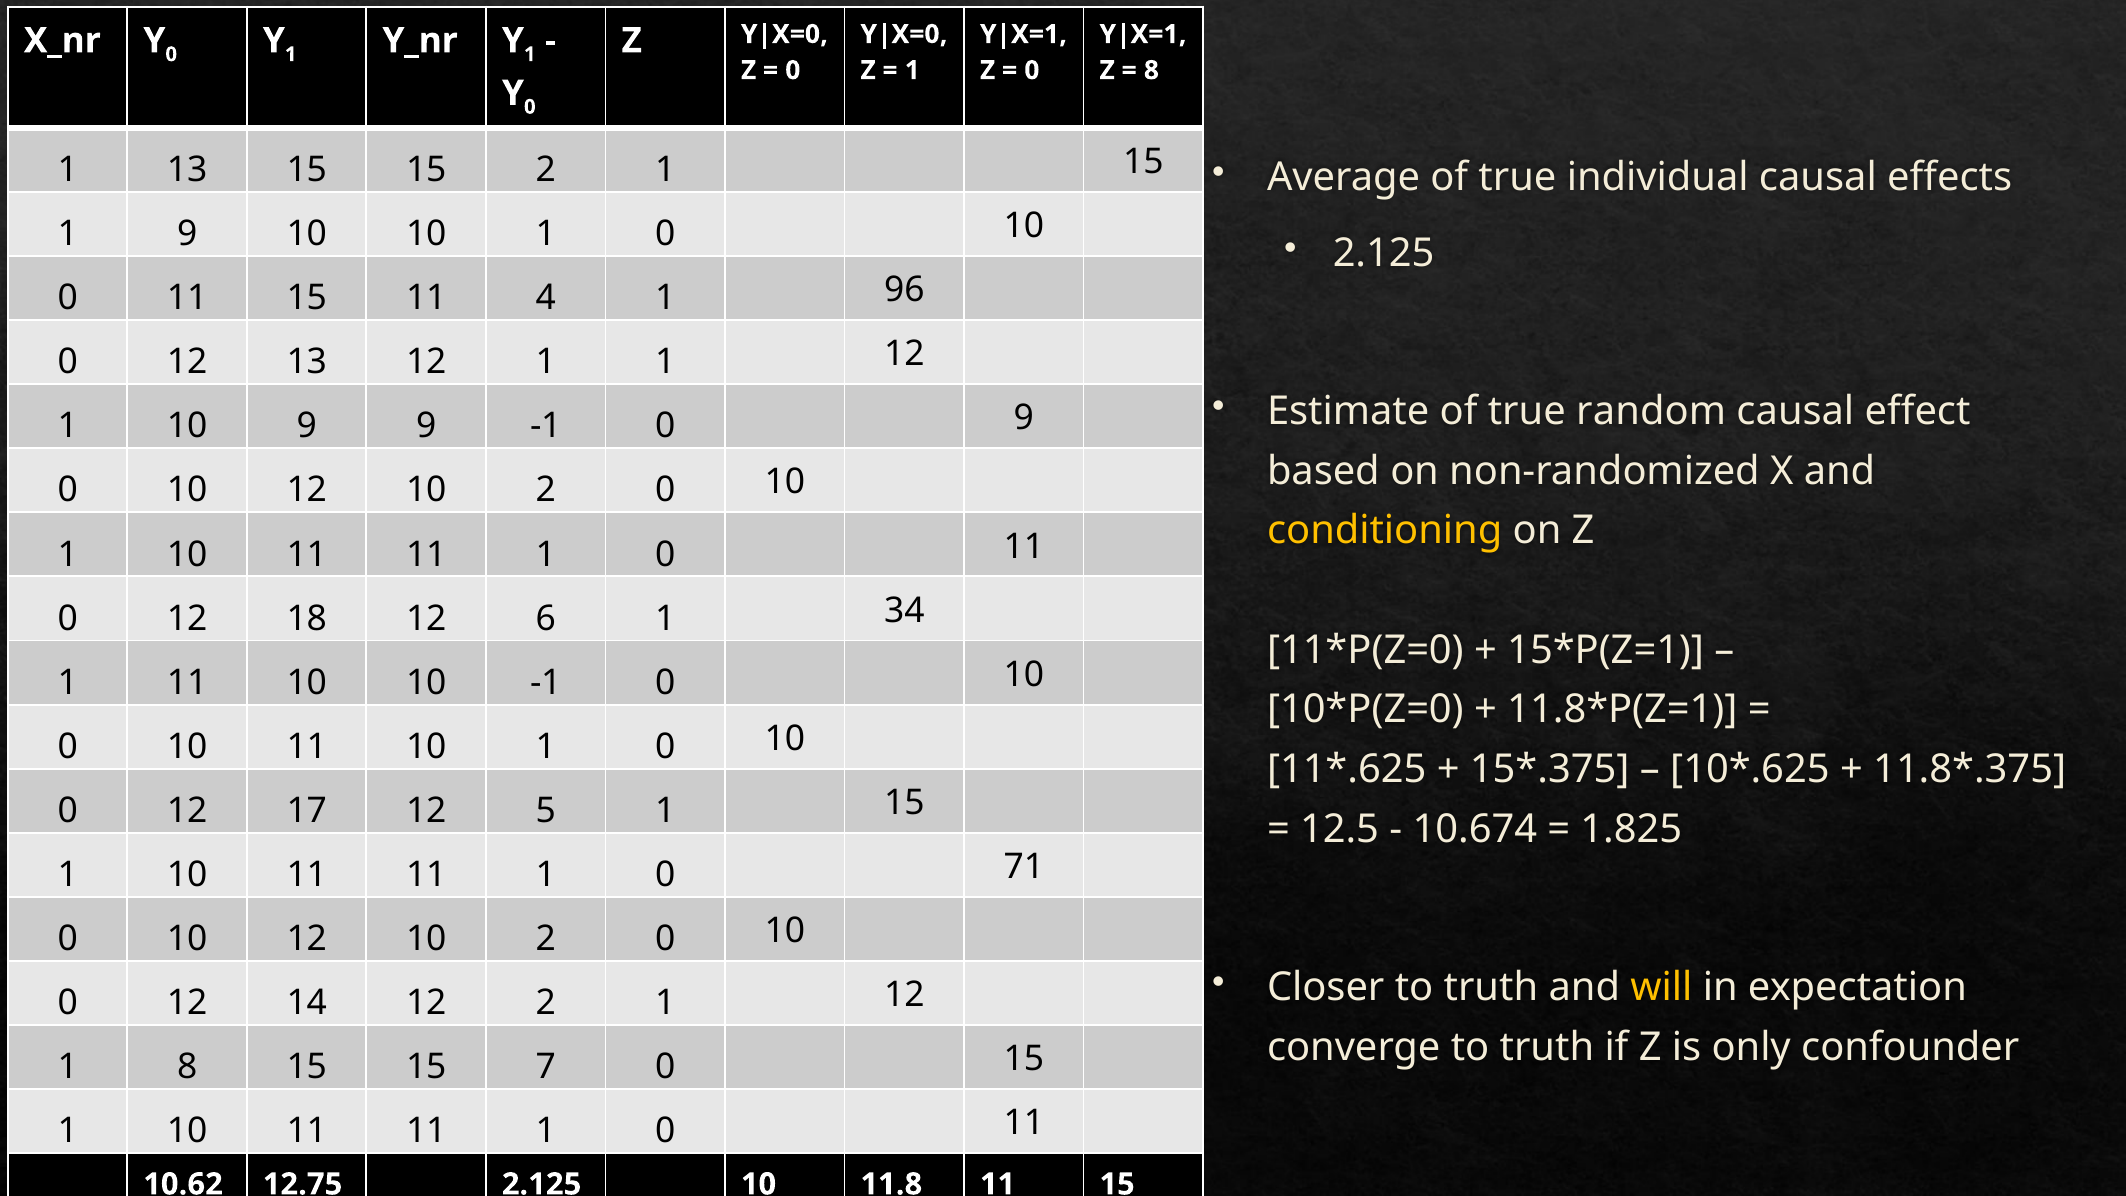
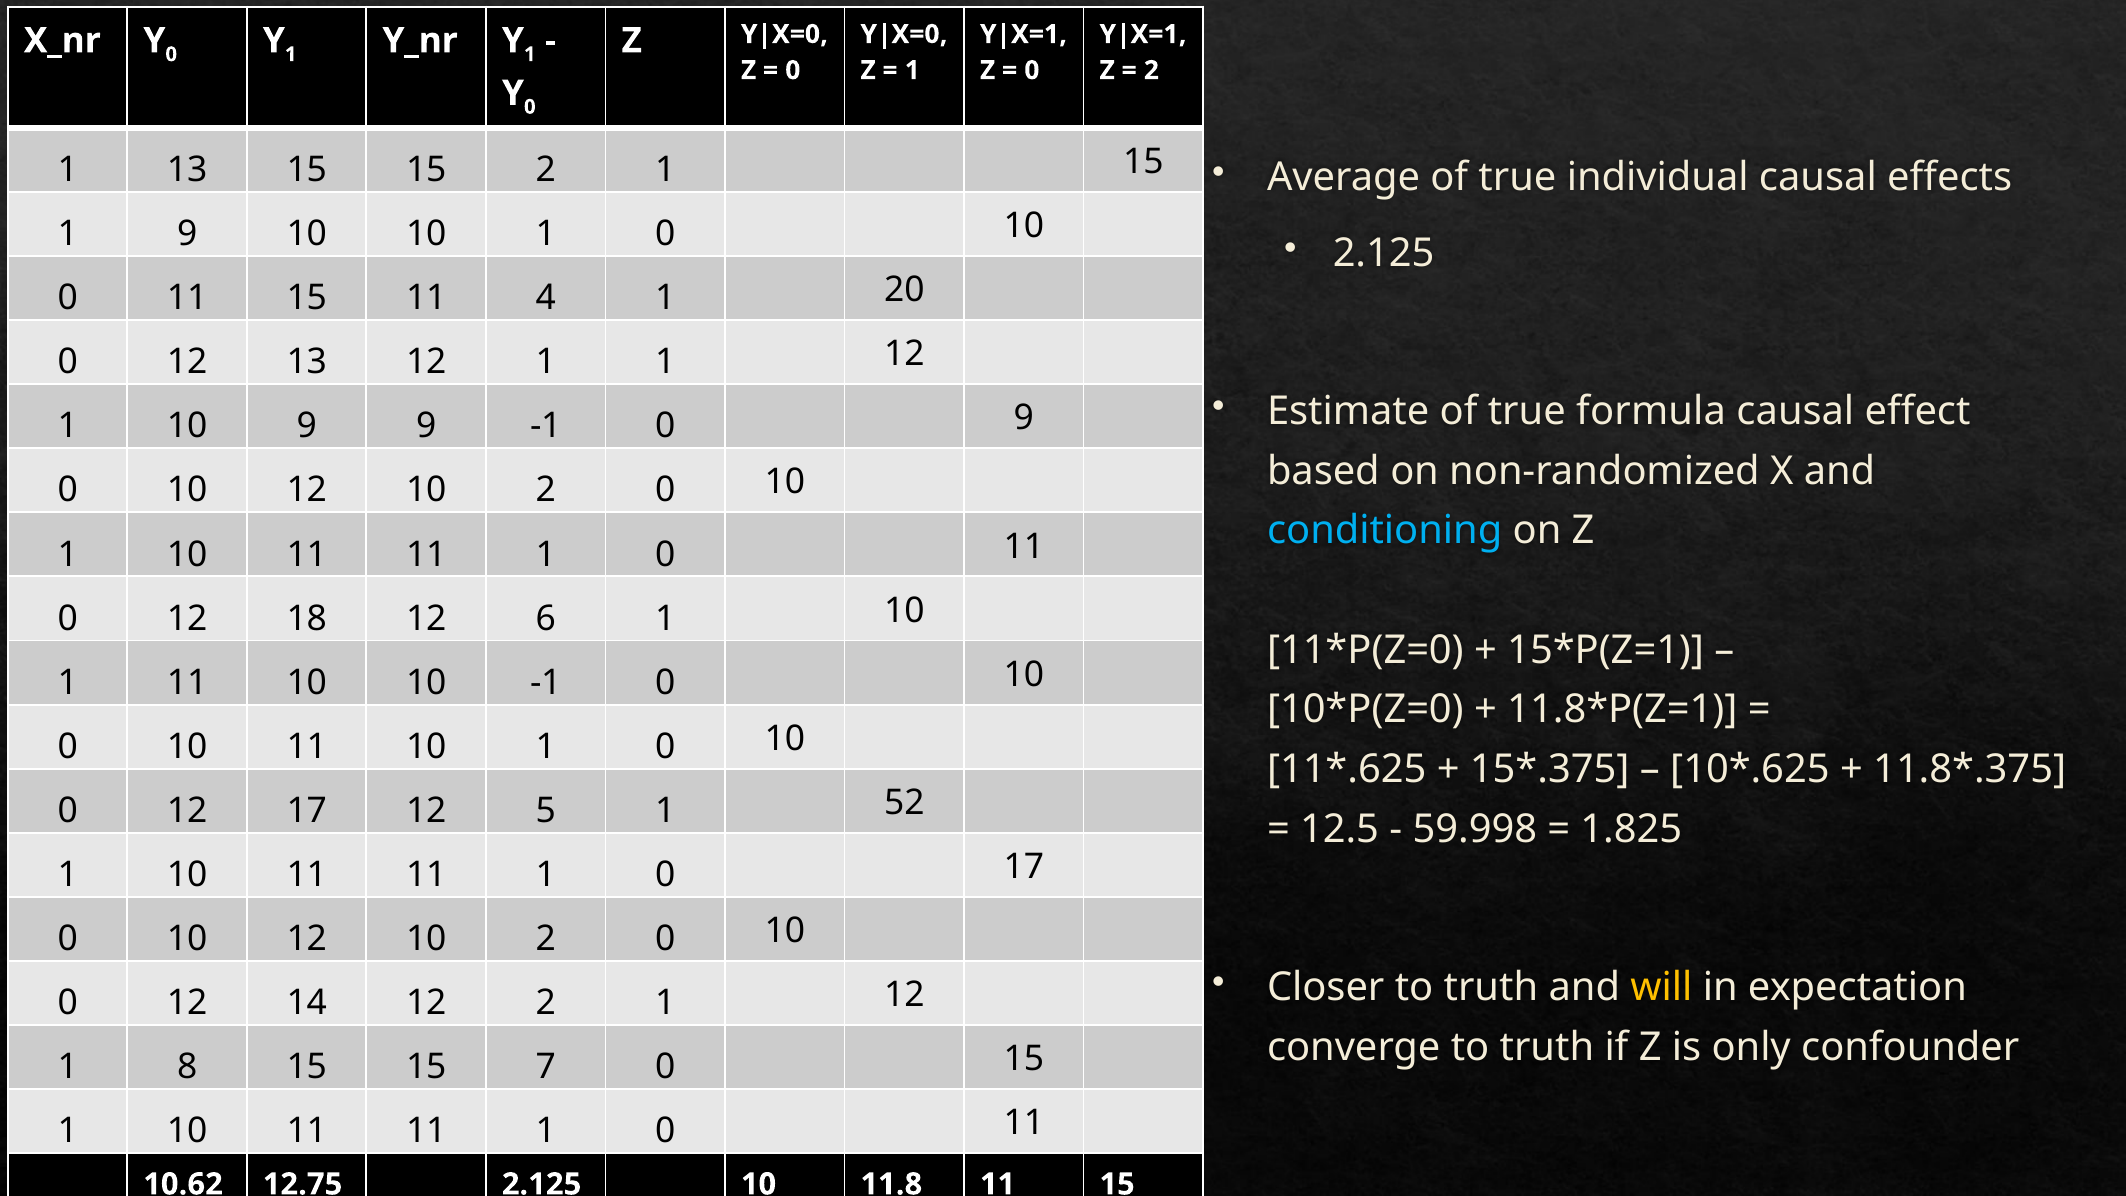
8: 8 -> 2 (1151, 70)
96: 96 -> 20 (904, 290)
random: random -> formula (1651, 411)
conditioning colour: yellow -> light blue (1385, 531)
34: 34 -> 10 (904, 610)
15: 15 -> 52 (904, 803)
10.674: 10.674 -> 59.998 (1475, 829)
71: 71 -> 17 (1024, 867)
